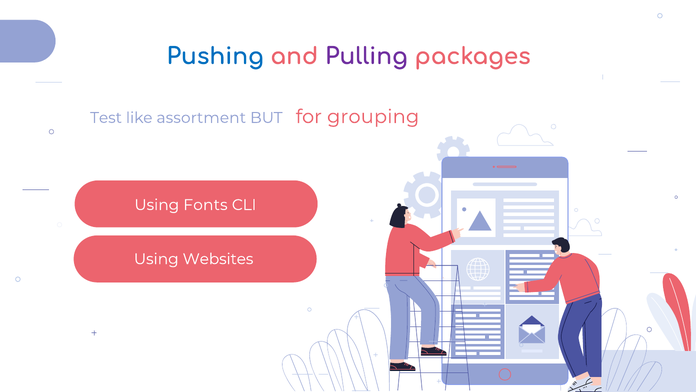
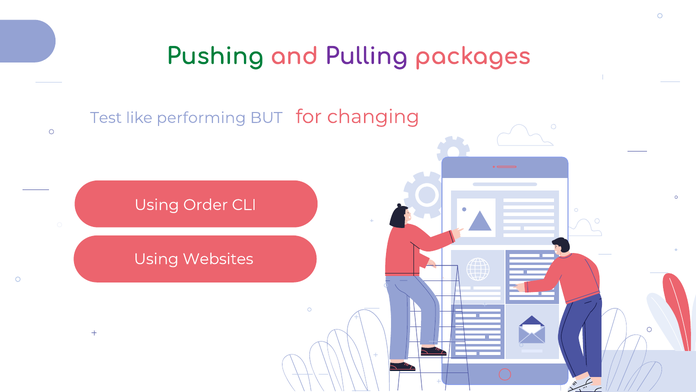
Pushing colour: blue -> green (215, 56)
assortment: assortment -> performing (201, 118)
grouping: grouping -> changing (373, 117)
Fonts: Fonts -> Order (206, 205)
